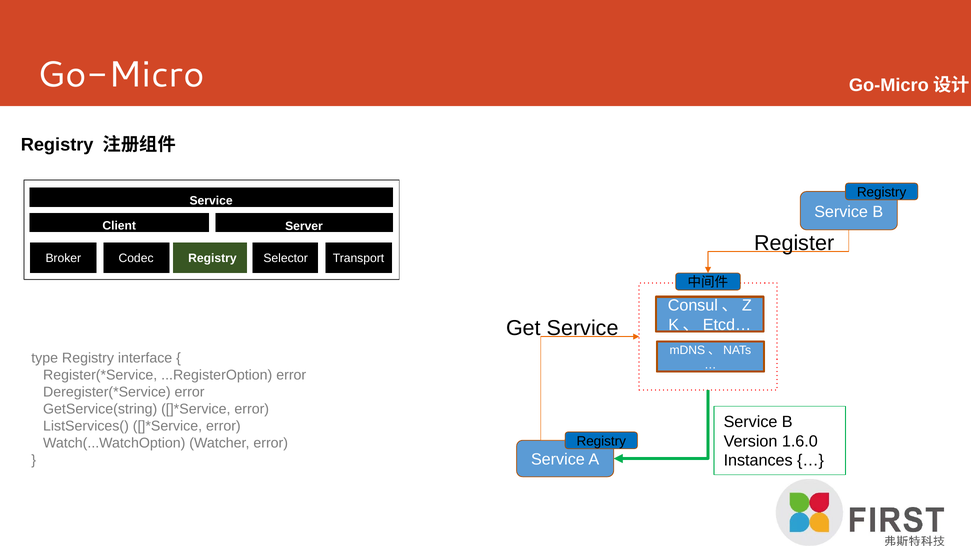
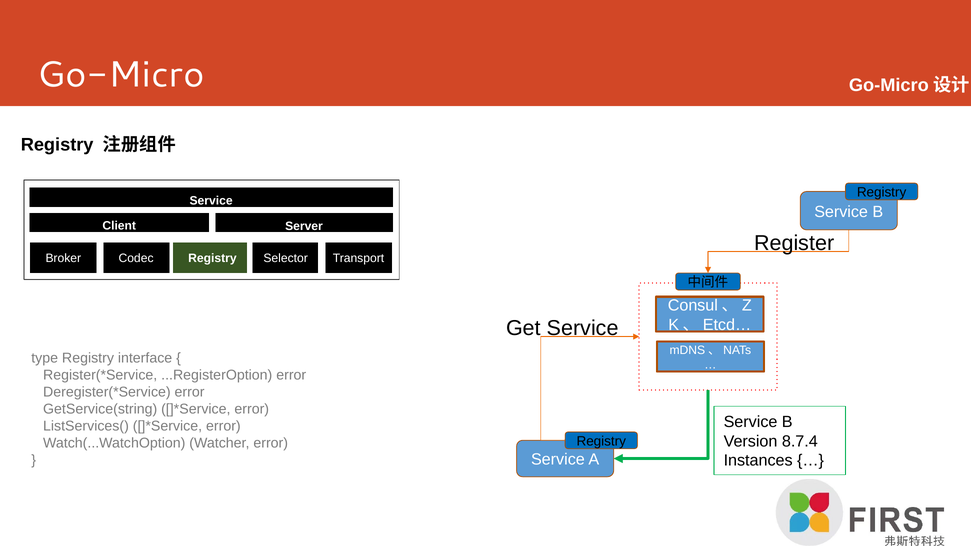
1.6.0: 1.6.0 -> 8.7.4 (800, 441)
